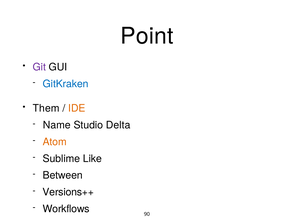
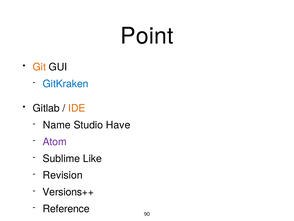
Git colour: purple -> orange (39, 67)
Them: Them -> Gitlab (46, 108)
Delta: Delta -> Have (118, 125)
Atom colour: orange -> purple (55, 142)
Between: Between -> Revision (63, 175)
Workflows: Workflows -> Reference (66, 208)
